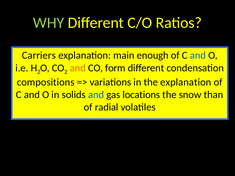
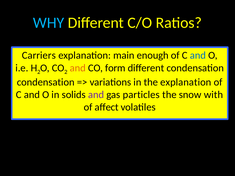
WHY colour: light green -> light blue (49, 23)
compositions: compositions -> condensation (46, 82)
and colour: blue -> purple (96, 95)
locations: locations -> particles (141, 95)
than: than -> with (213, 95)
radial: radial -> affect (107, 107)
